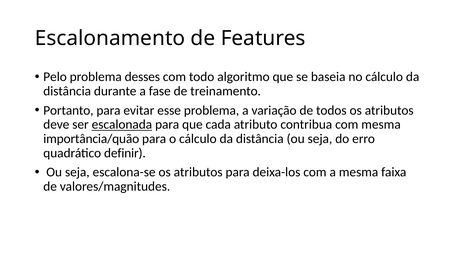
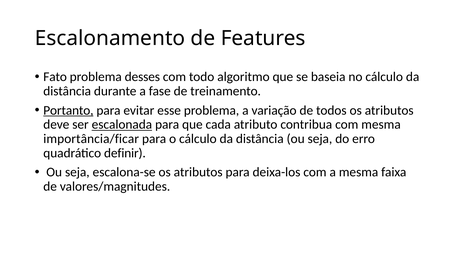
Pelo: Pelo -> Fato (55, 77)
Portanto underline: none -> present (68, 111)
importância/quão: importância/quão -> importância/ficar (91, 139)
